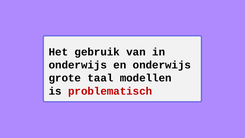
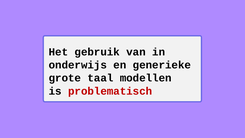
en onderwijs: onderwijs -> generieke (162, 65)
